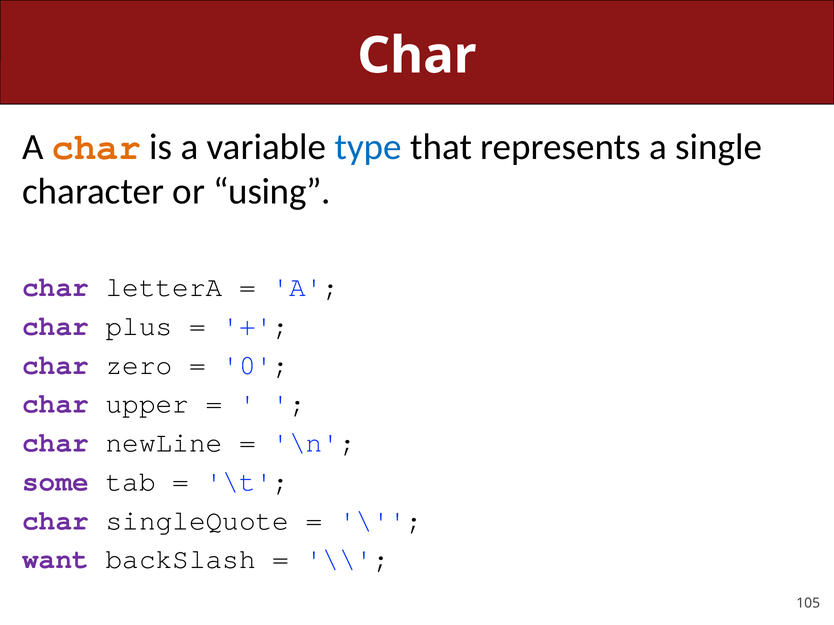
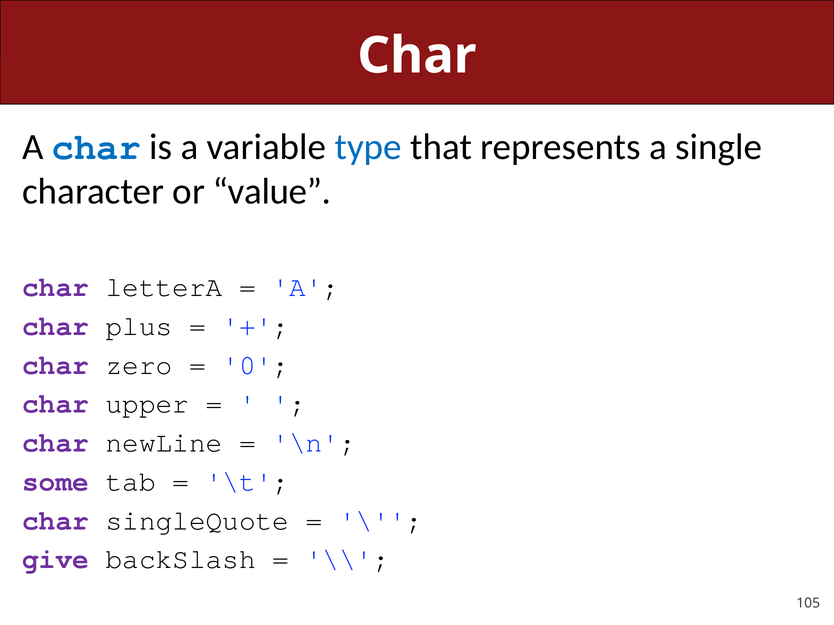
char colour: orange -> blue (96, 147)
using: using -> value (272, 192)
want: want -> give (56, 560)
